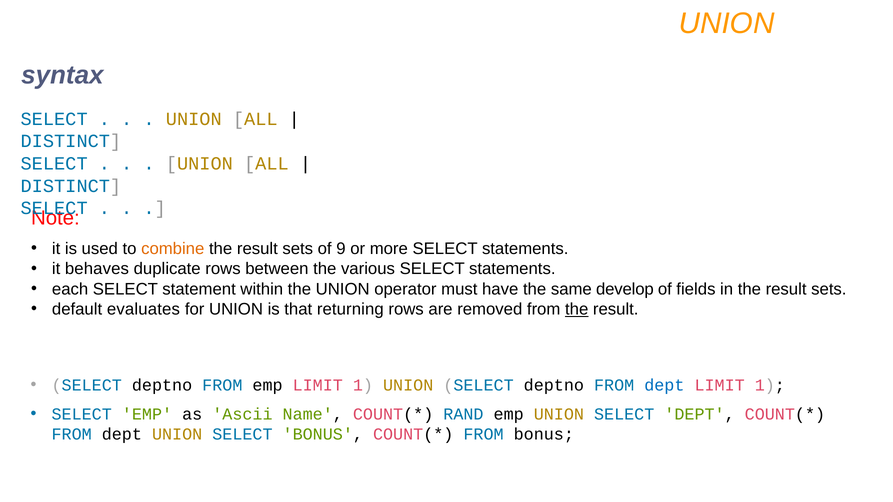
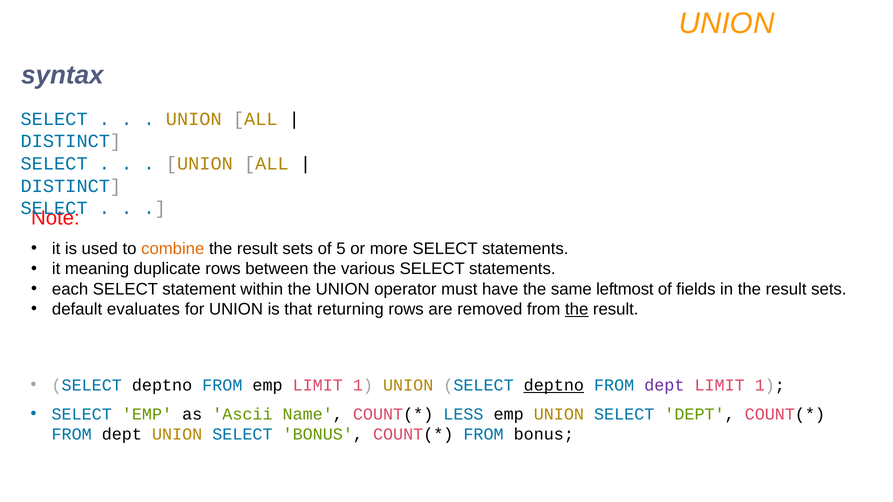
9: 9 -> 5 (341, 249)
behaves: behaves -> meaning (97, 269)
develop: develop -> leftmost (625, 289)
deptno underline: none -> present (554, 386)
dept colour: blue -> purple (664, 386)
RAND: RAND -> LESS (463, 415)
